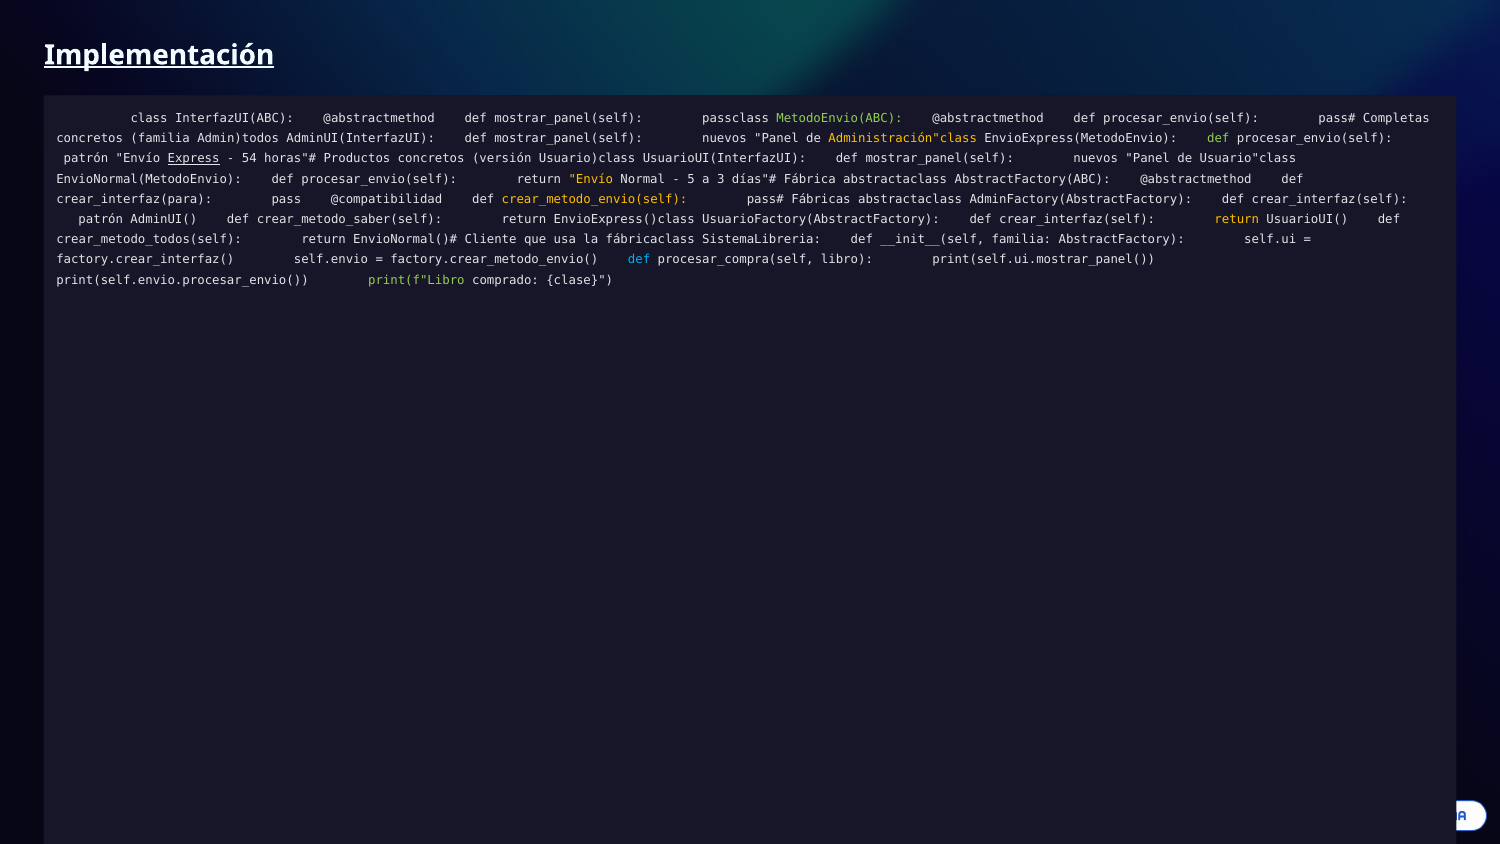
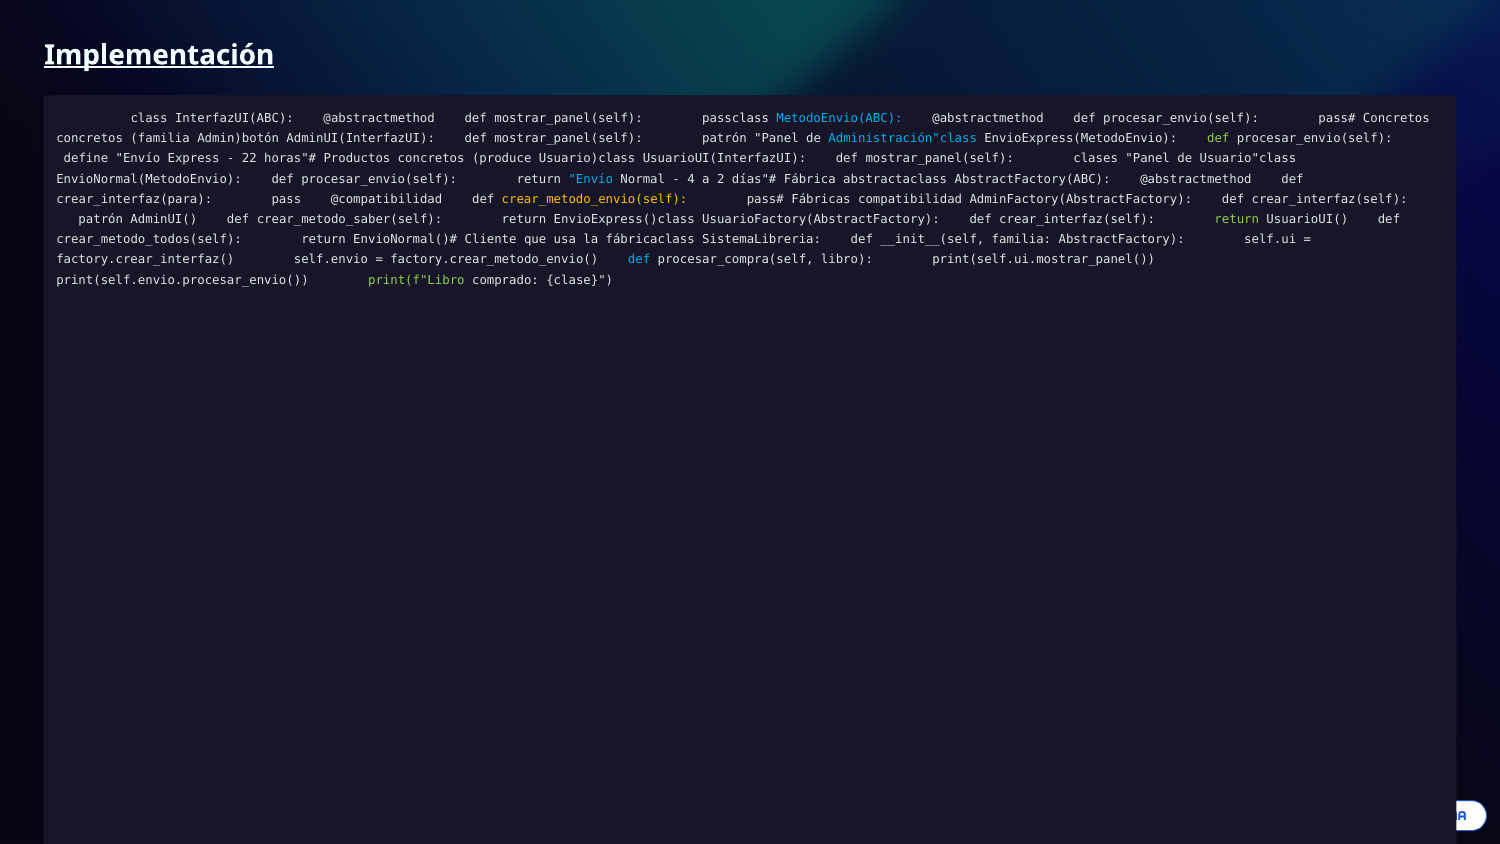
MetodoEnvio(ABC colour: light green -> light blue (839, 118)
Completas: Completas -> Concretos (1396, 118)
Admin)todos: Admin)todos -> Admin)botón (238, 139)
AdminUI(InterfazUI def mostrar_panel(self nuevos: nuevos -> patrón (724, 139)
Administración"class colour: yellow -> light blue (903, 139)
patrón: patrón -> define (86, 159)
Express underline: present -> none (194, 159)
54: 54 -> 22 (249, 159)
versión: versión -> produce (502, 159)
UsuarioUI(InterfazUI def mostrar_panel(self nuevos: nuevos -> clases (1096, 159)
Envío colour: yellow -> light blue (591, 179)
5: 5 -> 4 (691, 179)
3: 3 -> 2 (721, 179)
Fábricas abstractaclass: abstractaclass -> compatibilidad (910, 199)
return colour: yellow -> light green (1237, 219)
